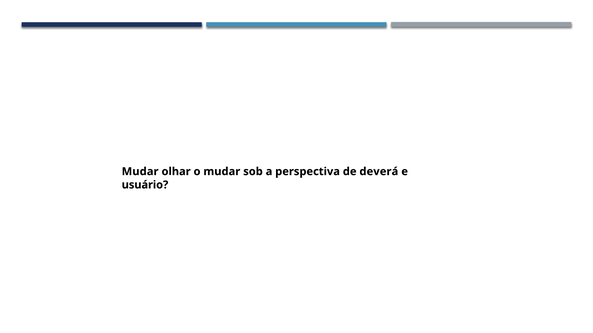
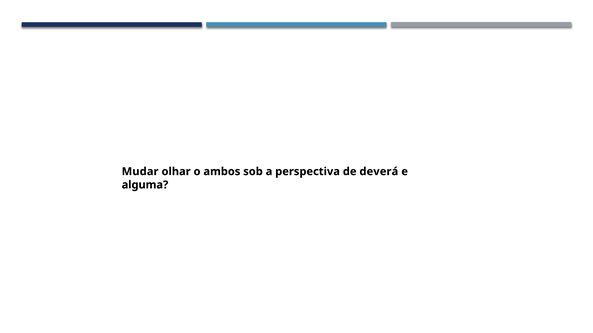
o mudar: mudar -> ambos (222, 172)
usuário: usuário -> alguma (145, 185)
